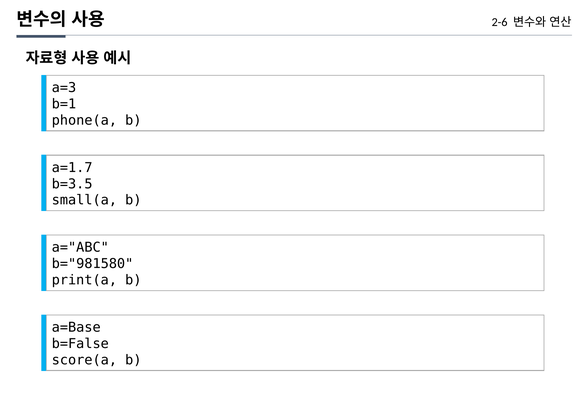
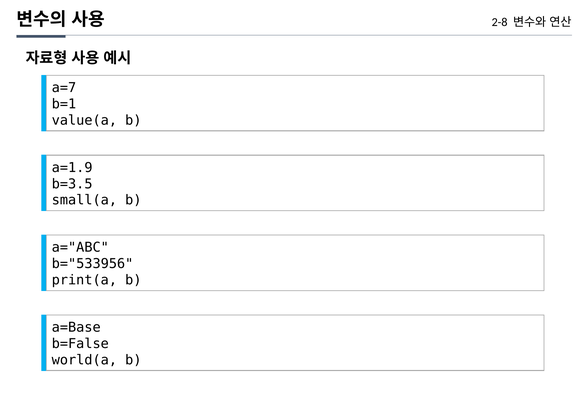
2-6: 2-6 -> 2-8 (500, 22)
a=3: a=3 -> a=7 (64, 88)
phone(a: phone(a -> value(a (84, 120)
a=1.7: a=1.7 -> a=1.9 (72, 168)
b="981580: b="981580 -> b="533956 (93, 264)
score(a: score(a -> world(a (84, 360)
